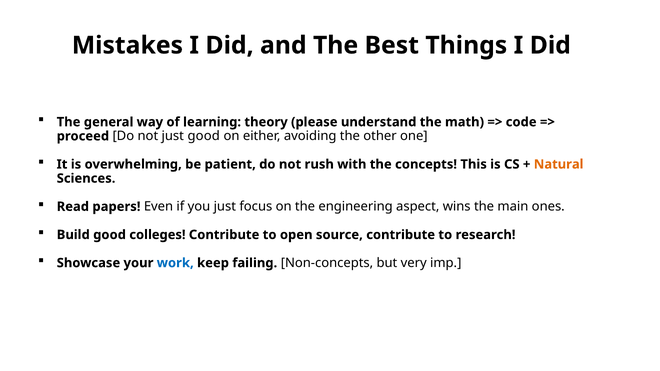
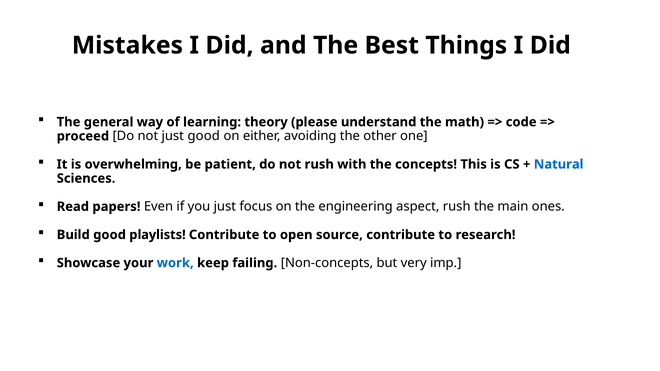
Natural colour: orange -> blue (559, 164)
aspect wins: wins -> rush (457, 207)
colleges: colleges -> playlists (157, 235)
